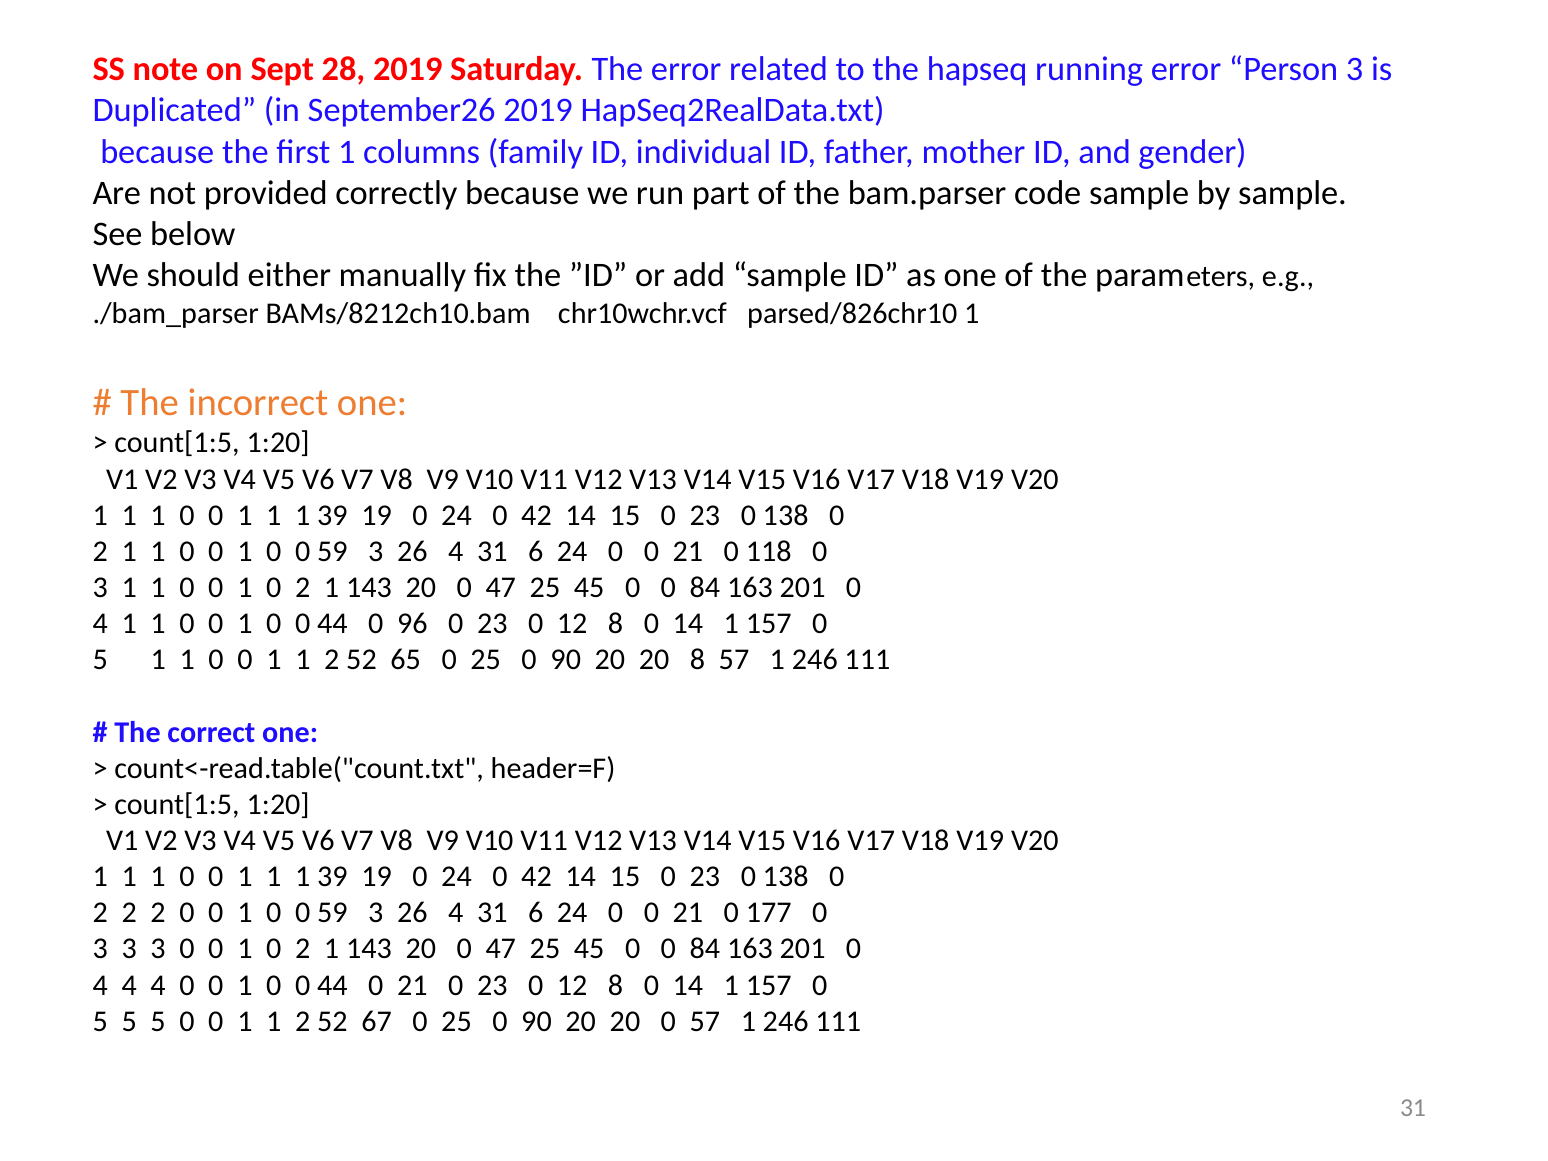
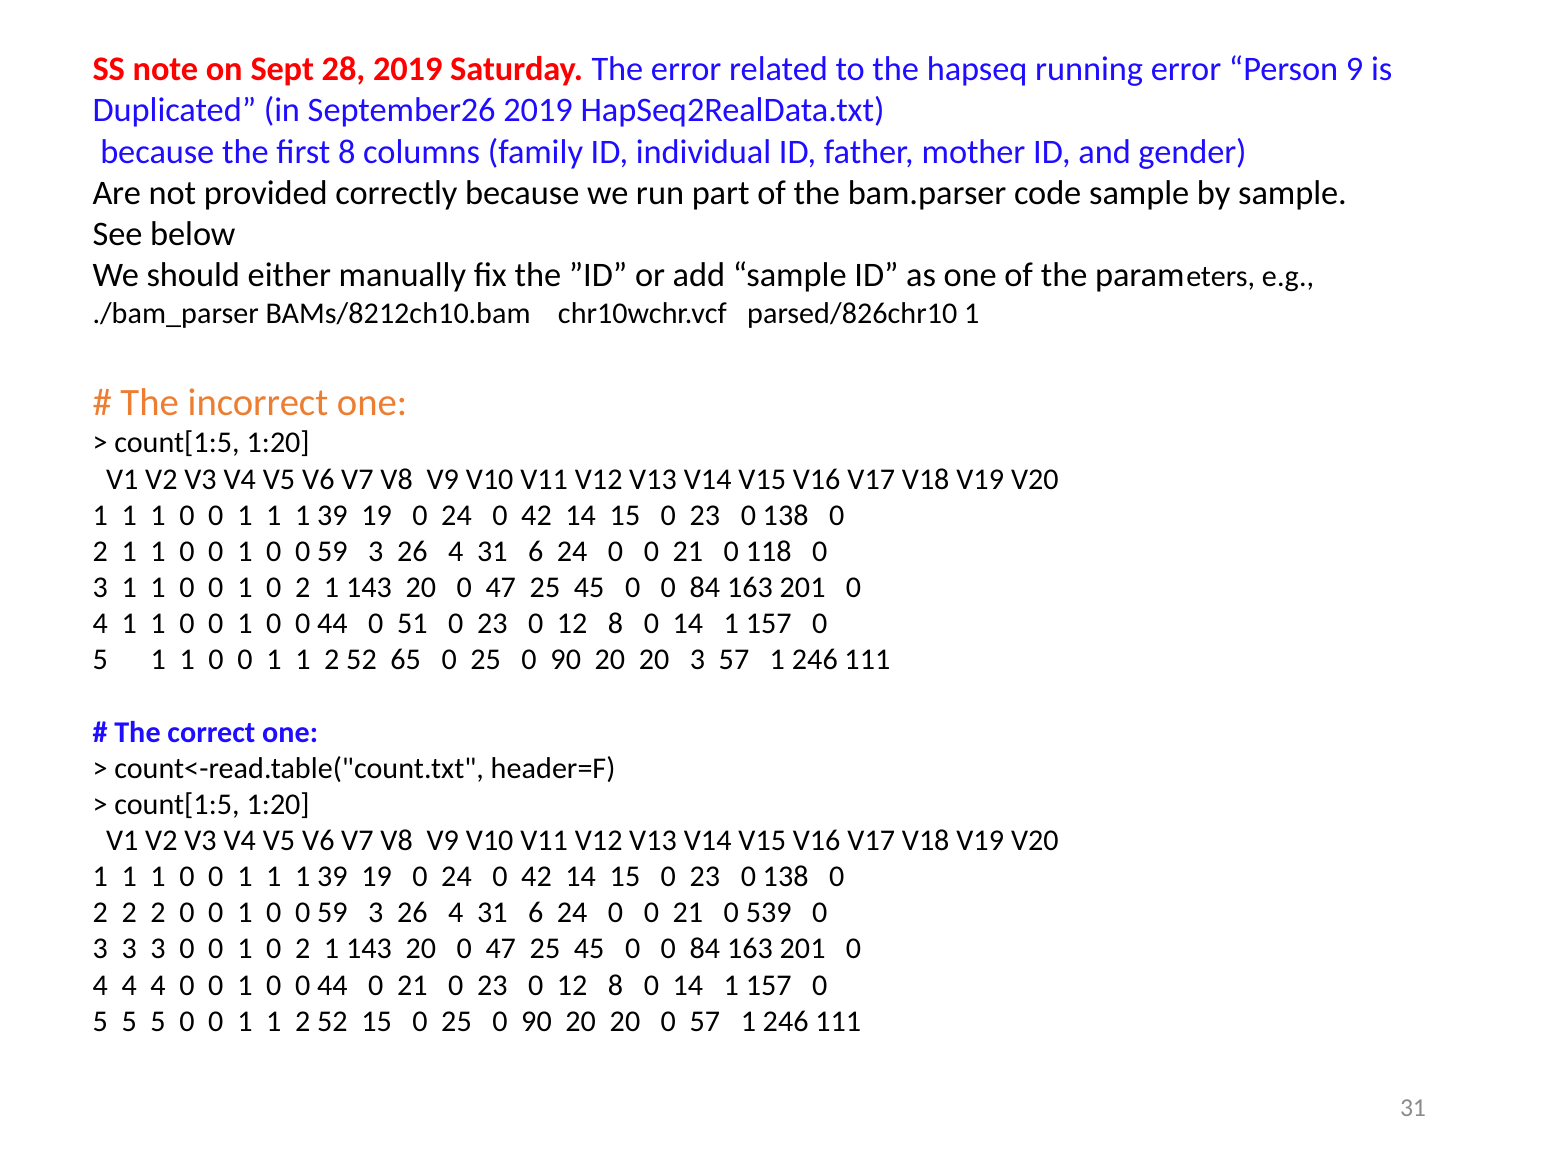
Person 3: 3 -> 9 (1355, 69)
first 1: 1 -> 8 (347, 152)
96: 96 -> 51 (412, 624)
20 8: 8 -> 3 (697, 660)
177: 177 -> 539 (769, 913)
52 67: 67 -> 15 (377, 1021)
